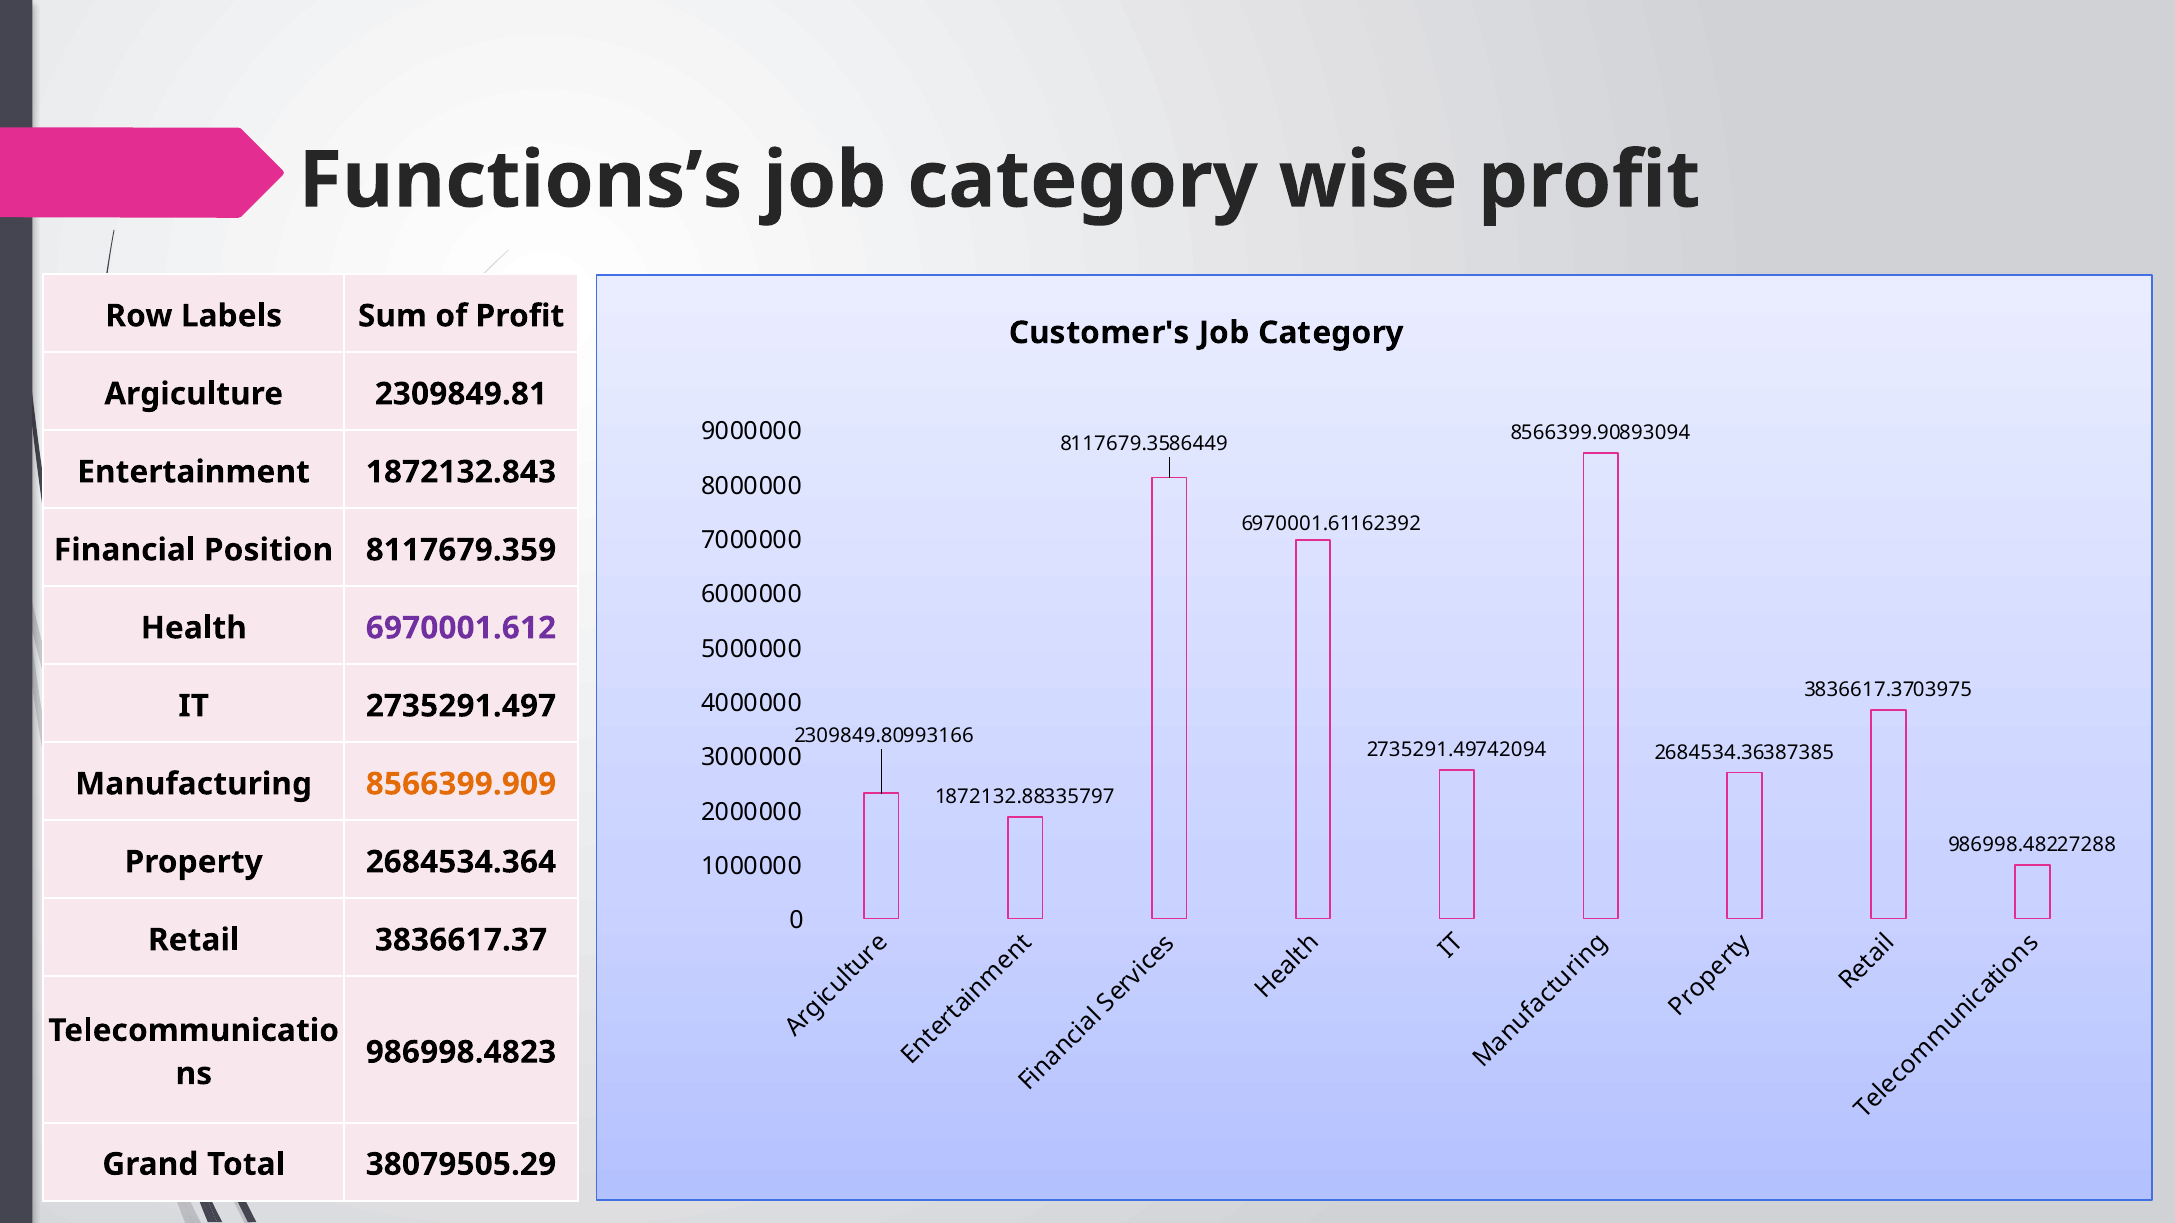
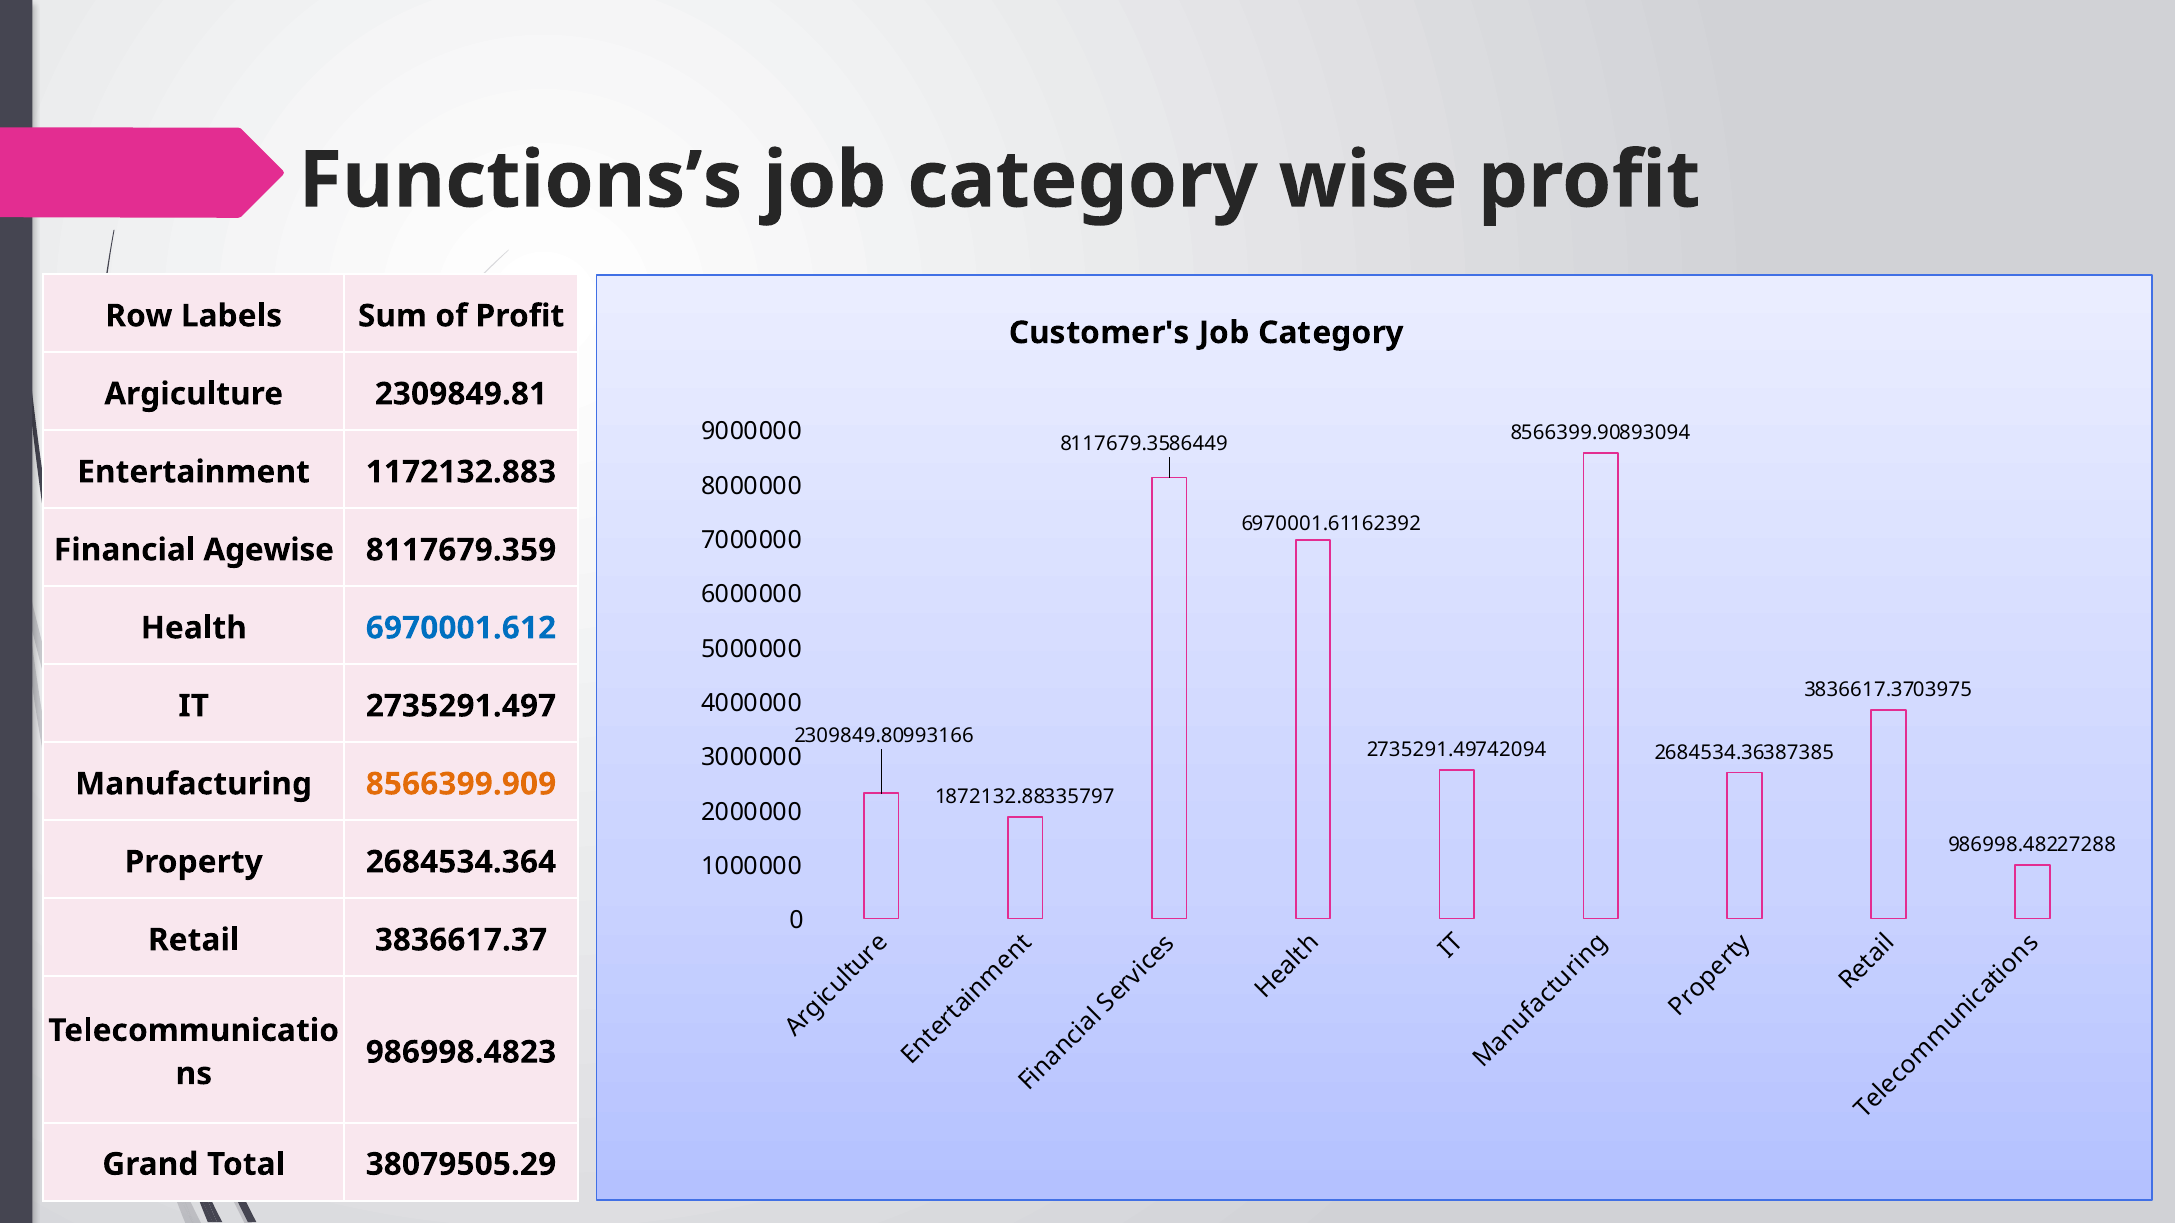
1872132.843: 1872132.843 -> 1172132.883 (461, 472)
Position: Position -> Agewise (269, 550)
6970001.612 colour: purple -> blue (461, 628)
